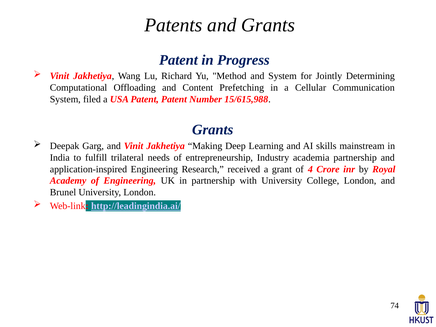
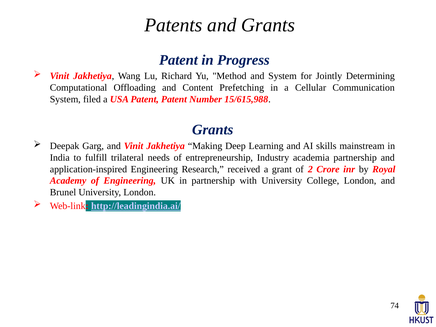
4: 4 -> 2 (310, 169)
